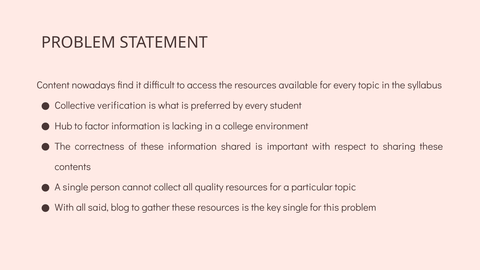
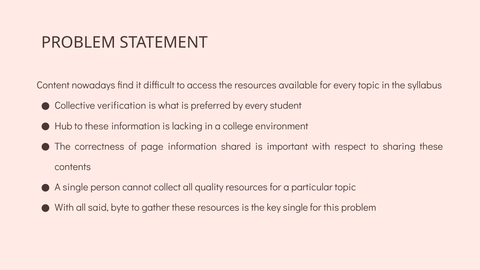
to factor: factor -> these (97, 126)
of these: these -> page (152, 146)
blog: blog -> byte (120, 208)
